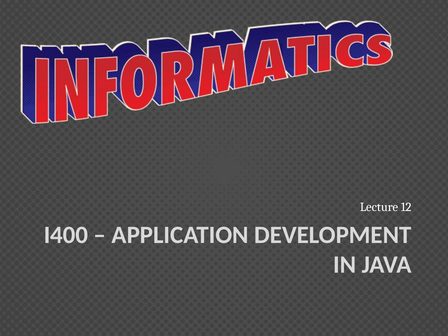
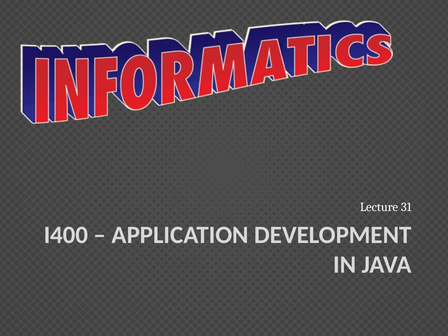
12: 12 -> 31 (406, 207)
